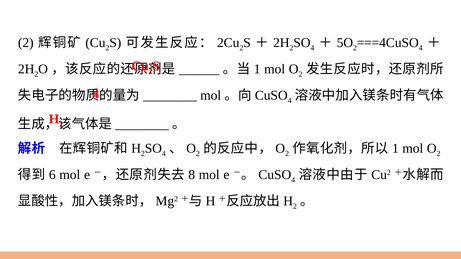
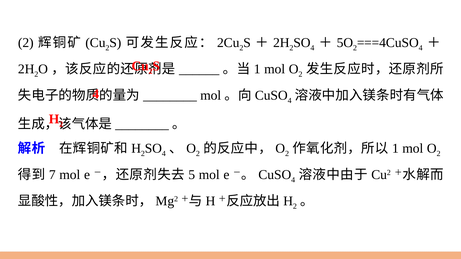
6: 6 -> 7 (52, 175)
8: 8 -> 5 (192, 175)
